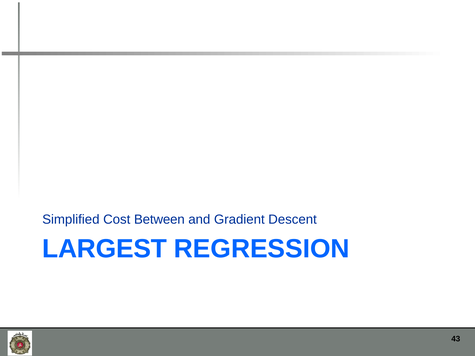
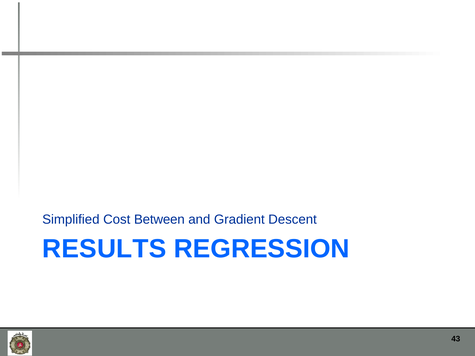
LARGEST: LARGEST -> RESULTS (104, 249)
